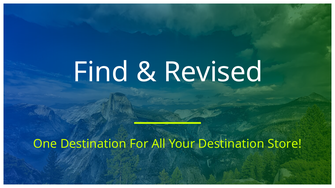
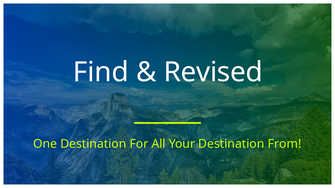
Store: Store -> From (285, 144)
